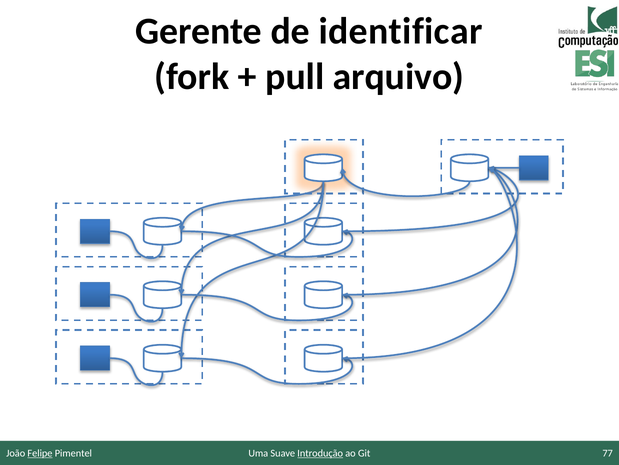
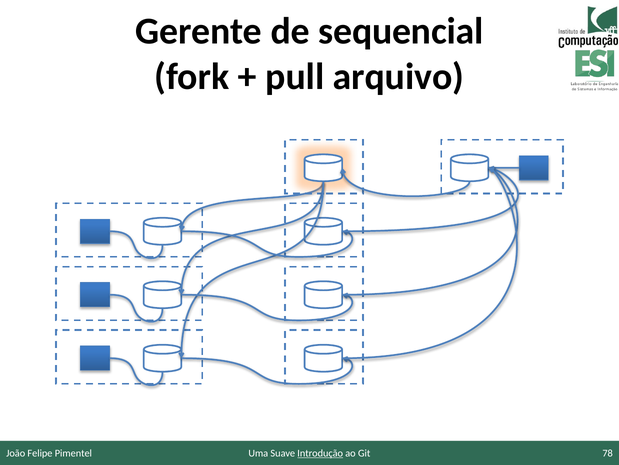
identificar: identificar -> sequencial (401, 31)
77: 77 -> 78 (608, 452)
Felipe underline: present -> none (40, 453)
